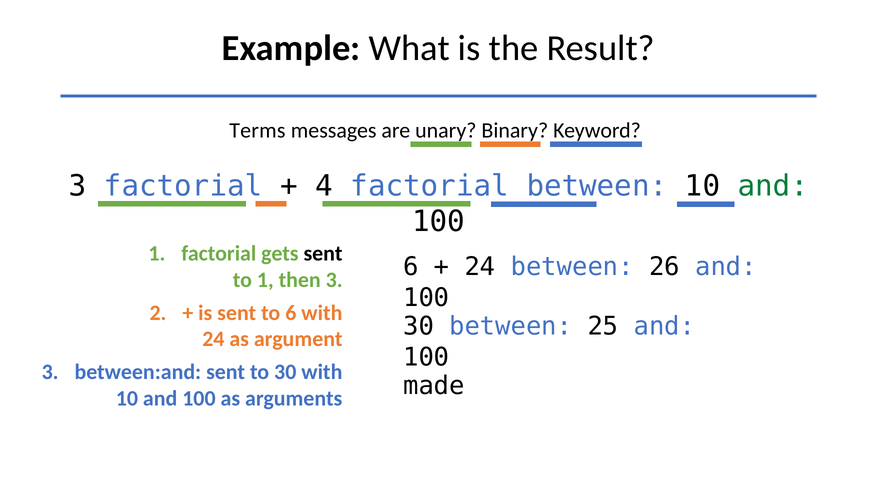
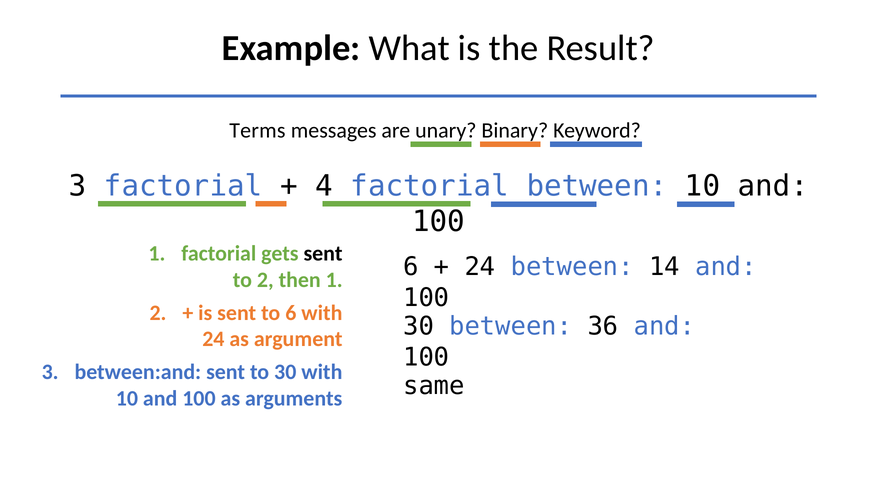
and colour: green -> black (773, 186)
26: 26 -> 14 (664, 267)
to 1: 1 -> 2 (265, 279)
then 3: 3 -> 1 (334, 279)
25: 25 -> 36 (603, 326)
made: made -> same (434, 385)
